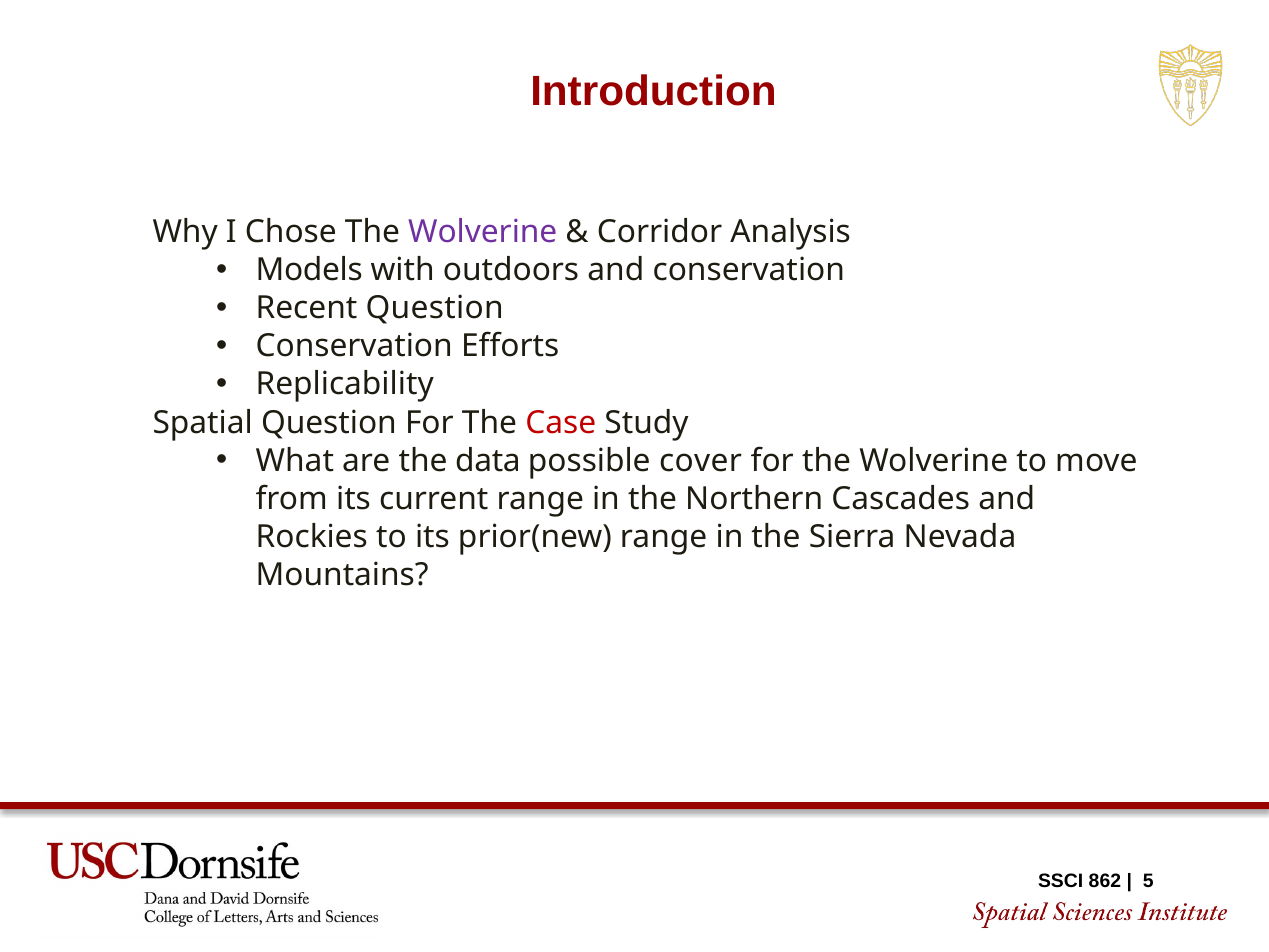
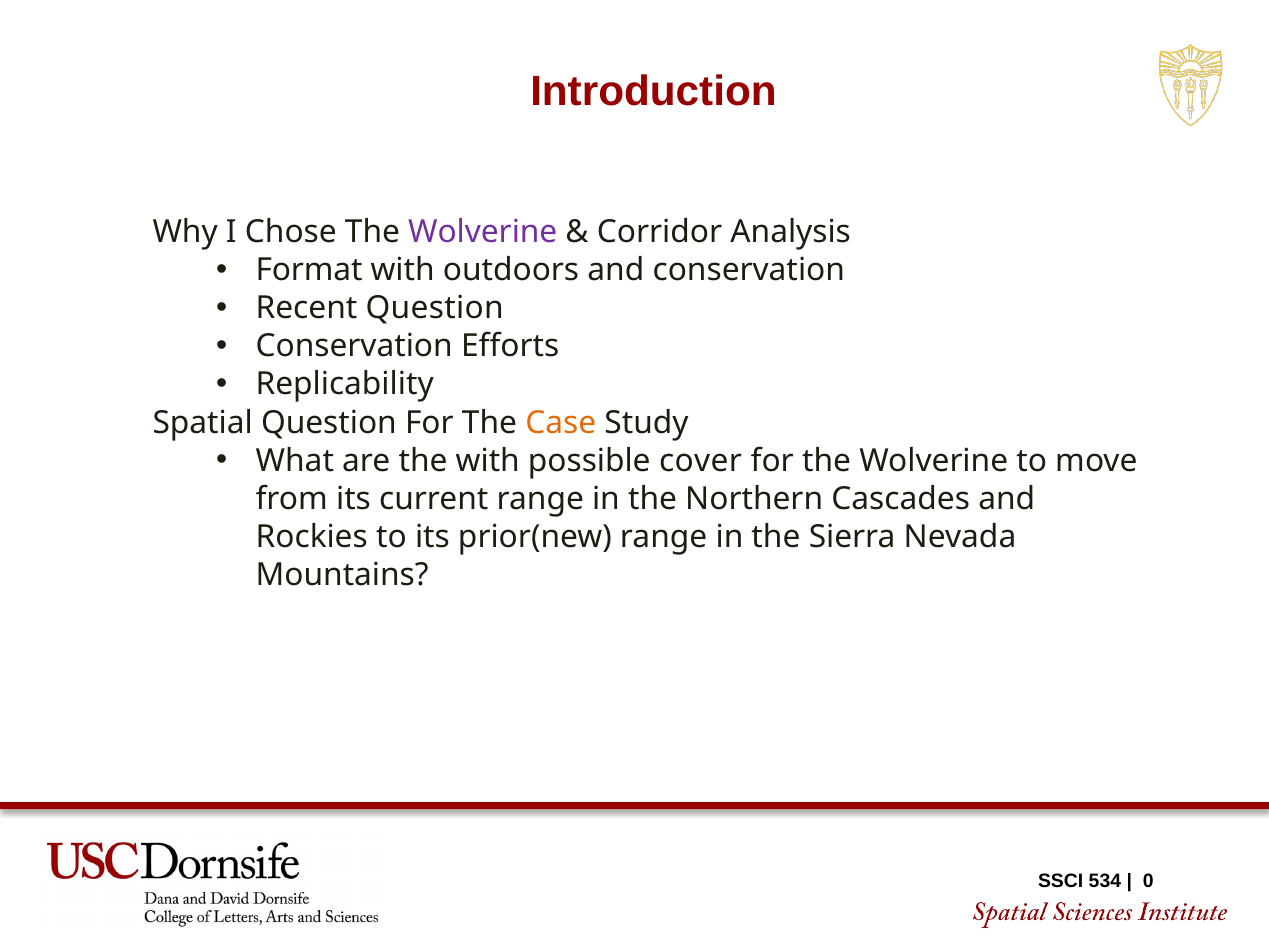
Models: Models -> Format (309, 270)
Case colour: red -> orange (561, 422)
the data: data -> with (488, 461)
862: 862 -> 534 (1105, 880)
5: 5 -> 0 (1148, 880)
